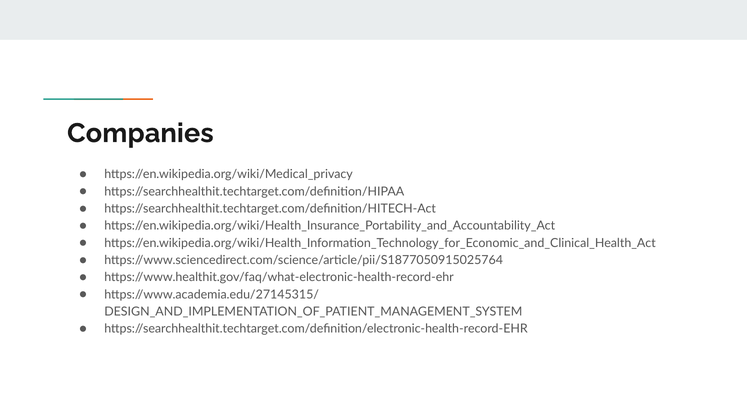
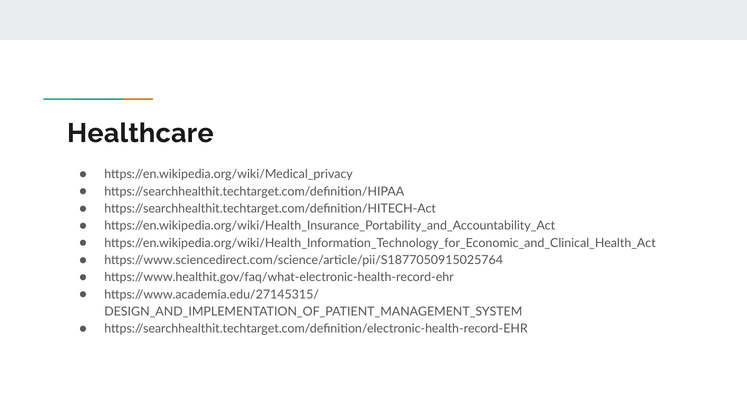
Companies: Companies -> Healthcare (140, 133)
